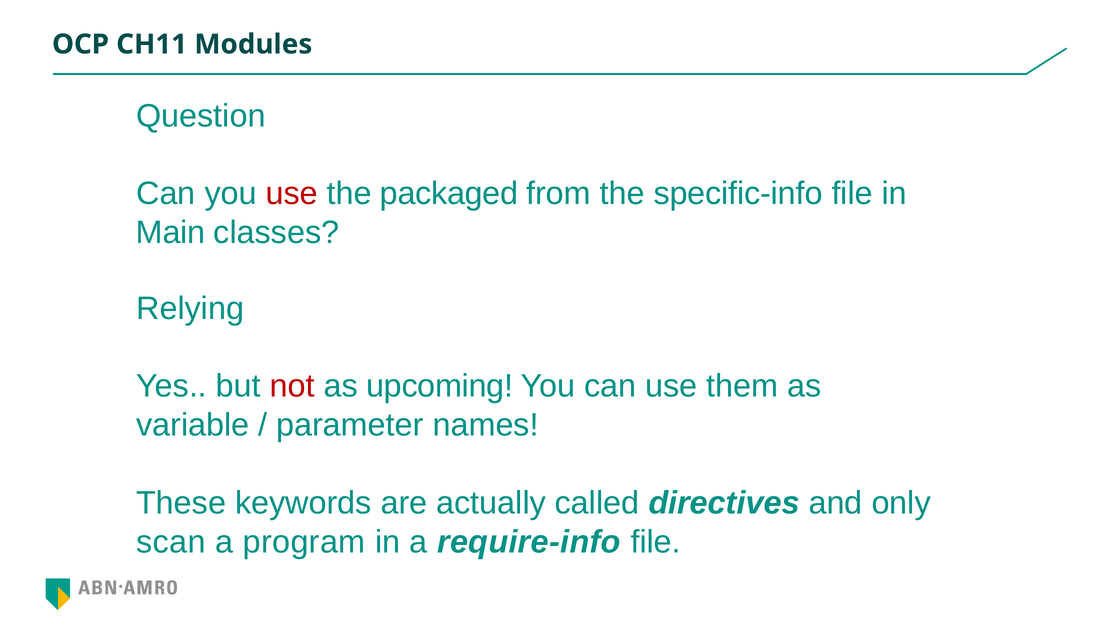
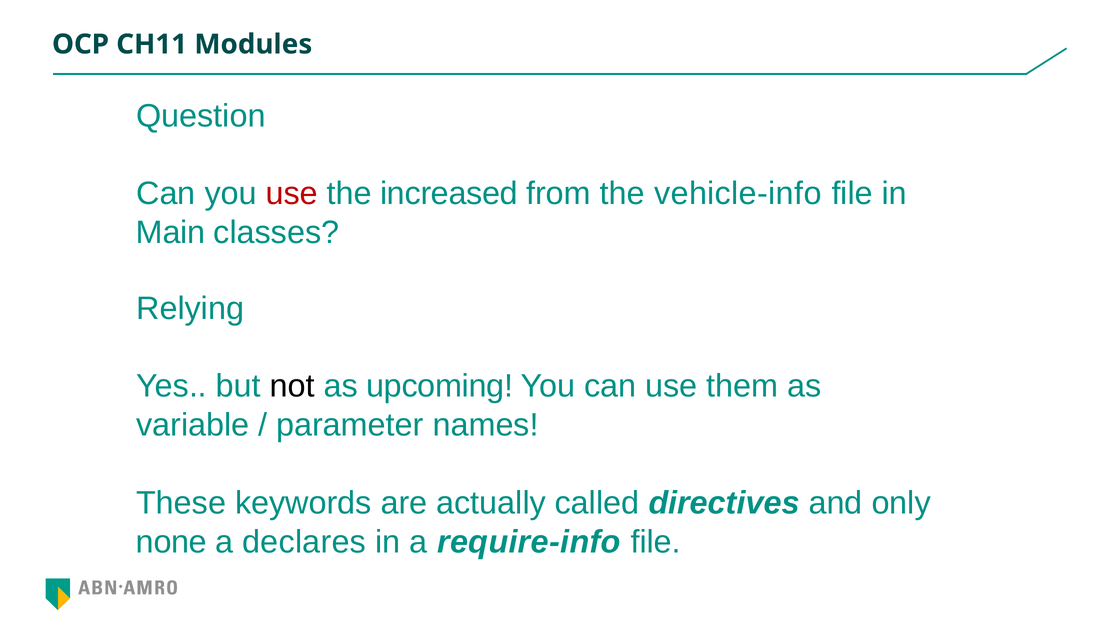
packaged: packaged -> increased (449, 194)
specific-info: specific-info -> vehicle-info (738, 194)
not colour: red -> black (292, 386)
scan: scan -> none (171, 542)
program: program -> declares (304, 542)
